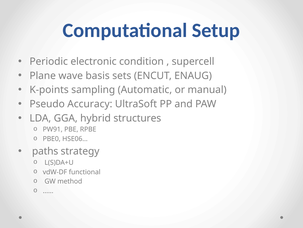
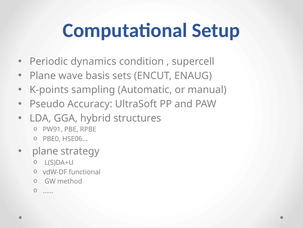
electronic: electronic -> dynamics (93, 61)
paths: paths -> plane (45, 151)
